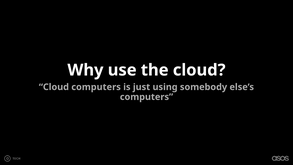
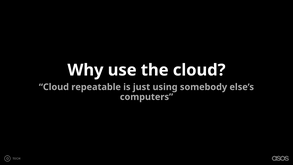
Cloud computers: computers -> repeatable (96, 87)
